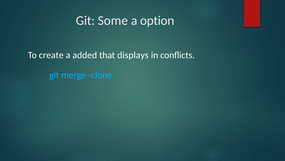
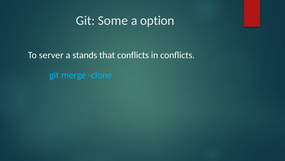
create: create -> server (51, 55)
added: added -> stands (85, 55)
that displays: displays -> conflicts (133, 55)
